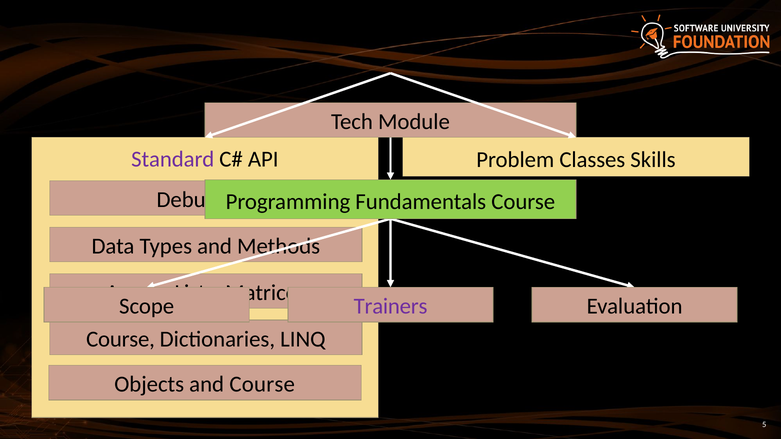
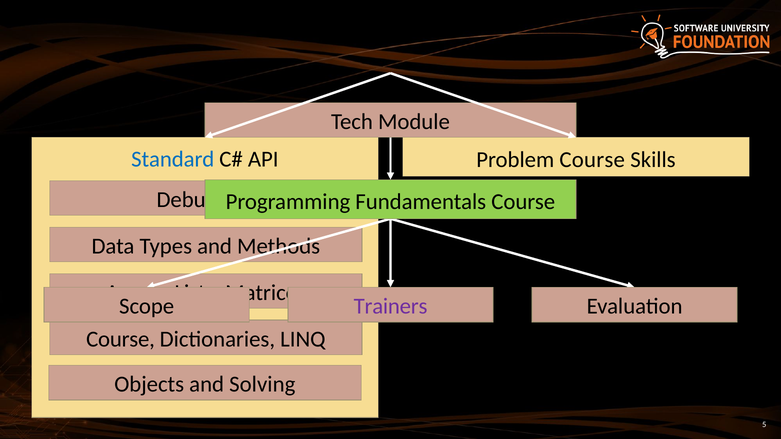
Standard colour: purple -> blue (173, 160)
Problem Classes: Classes -> Course (592, 160)
and Course: Course -> Solving (262, 385)
